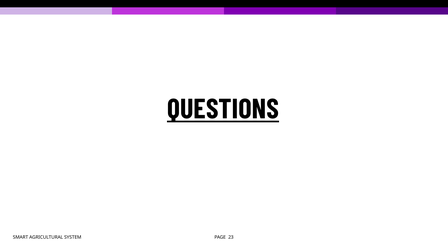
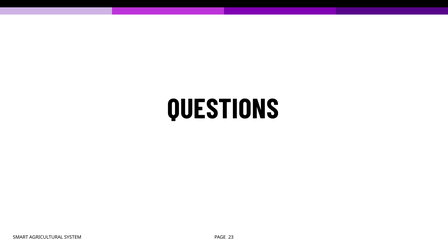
QUESTIONS underline: present -> none (223, 109)
